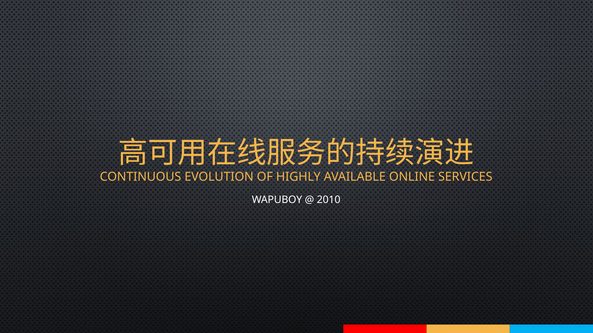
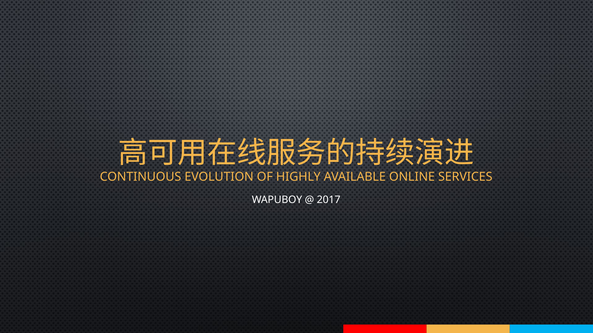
2010: 2010 -> 2017 (329, 200)
